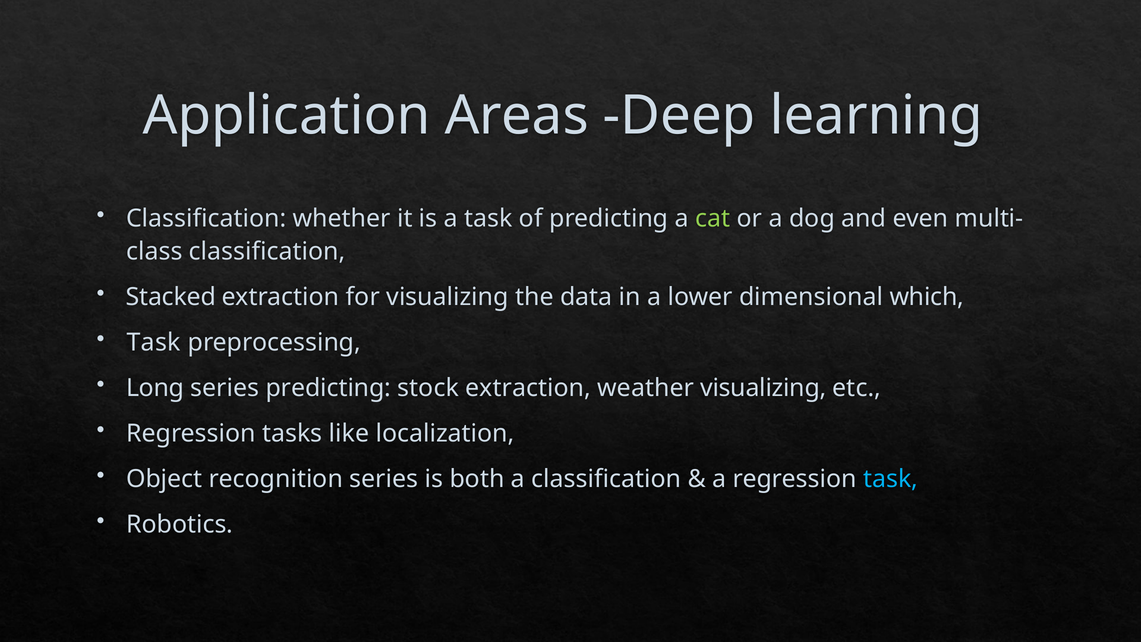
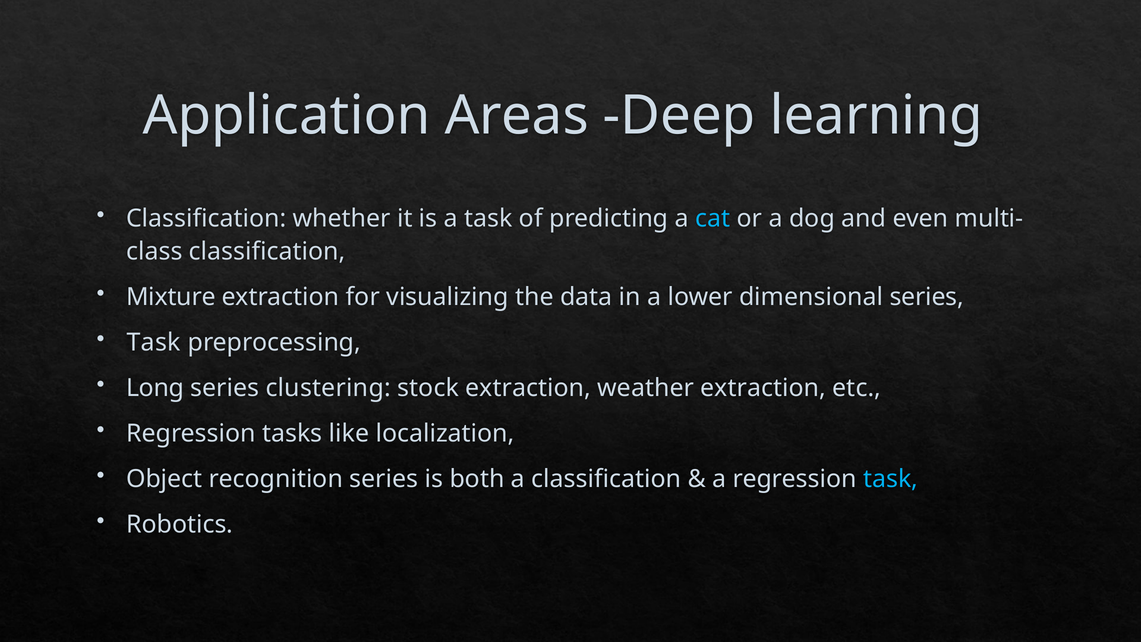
cat colour: light green -> light blue (713, 218)
Stacked: Stacked -> Mixture (171, 297)
dimensional which: which -> series (927, 297)
series predicting: predicting -> clustering (328, 388)
weather visualizing: visualizing -> extraction (763, 388)
